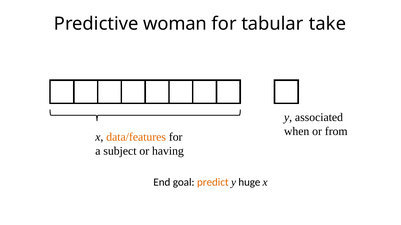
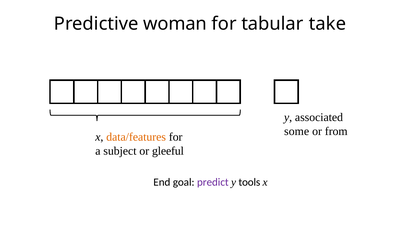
when: when -> some (297, 132)
having: having -> gleeful (168, 151)
predict colour: orange -> purple (213, 183)
huge: huge -> tools (249, 183)
